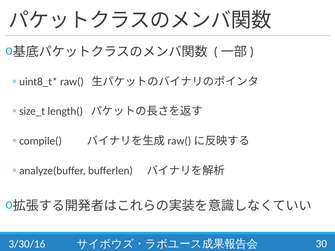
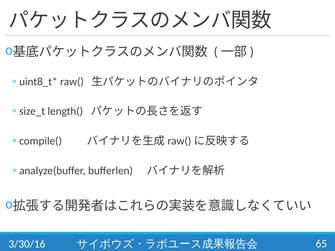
30: 30 -> 65 (321, 244)
